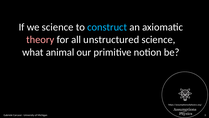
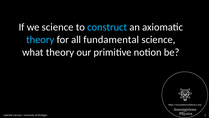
theory colour: pink -> light blue (40, 40)
unstructured: unstructured -> fundamental (111, 40)
what animal: animal -> theory (60, 52)
